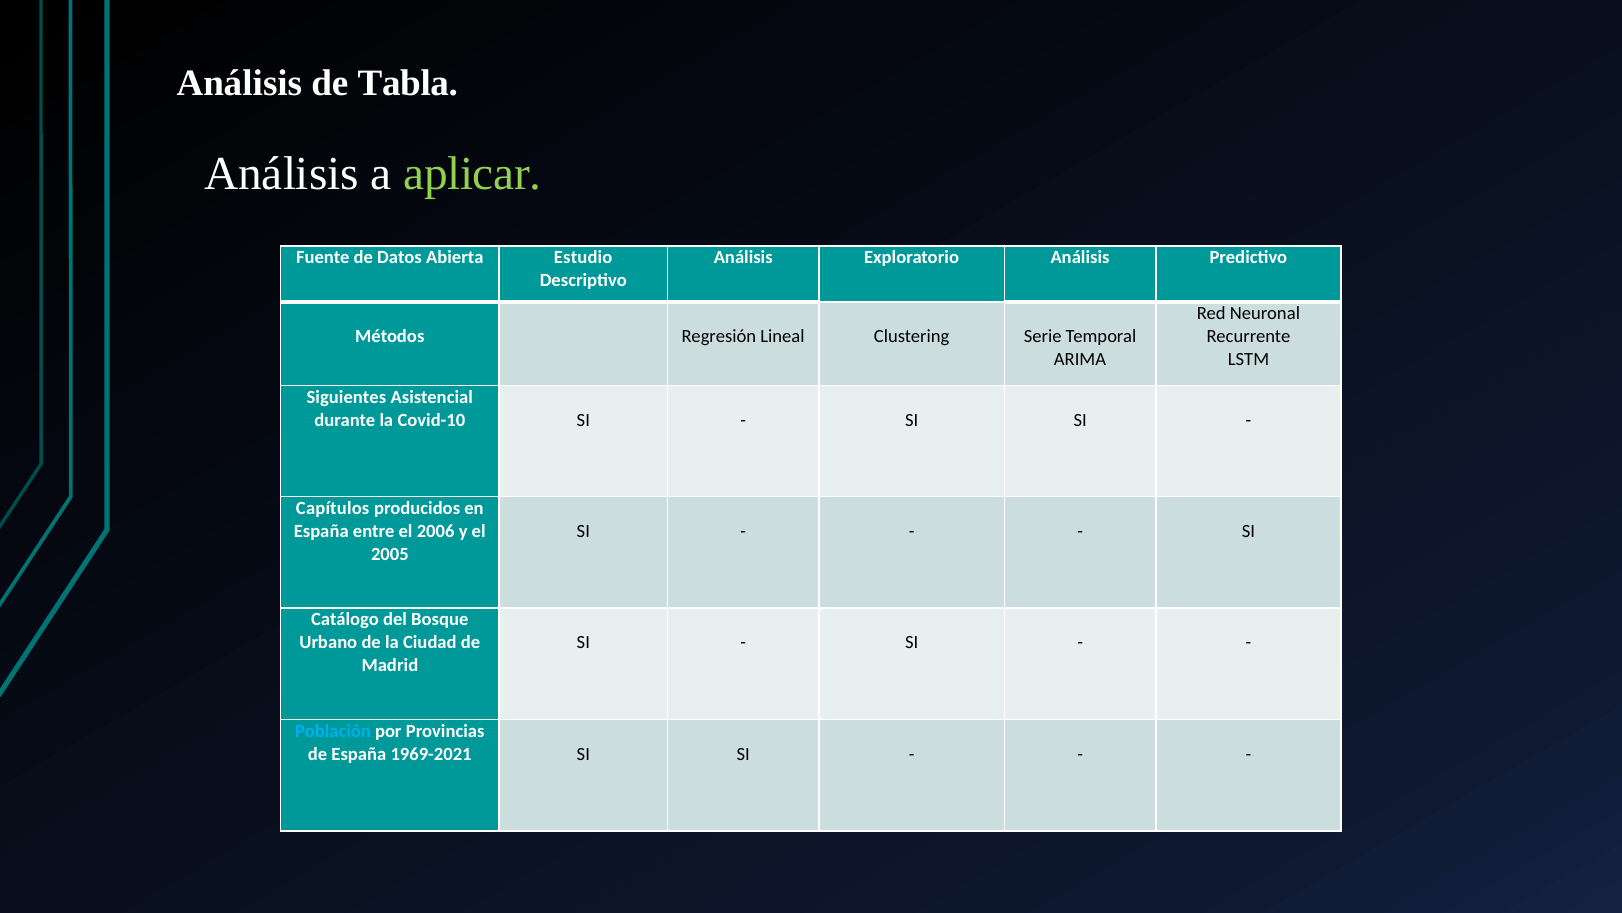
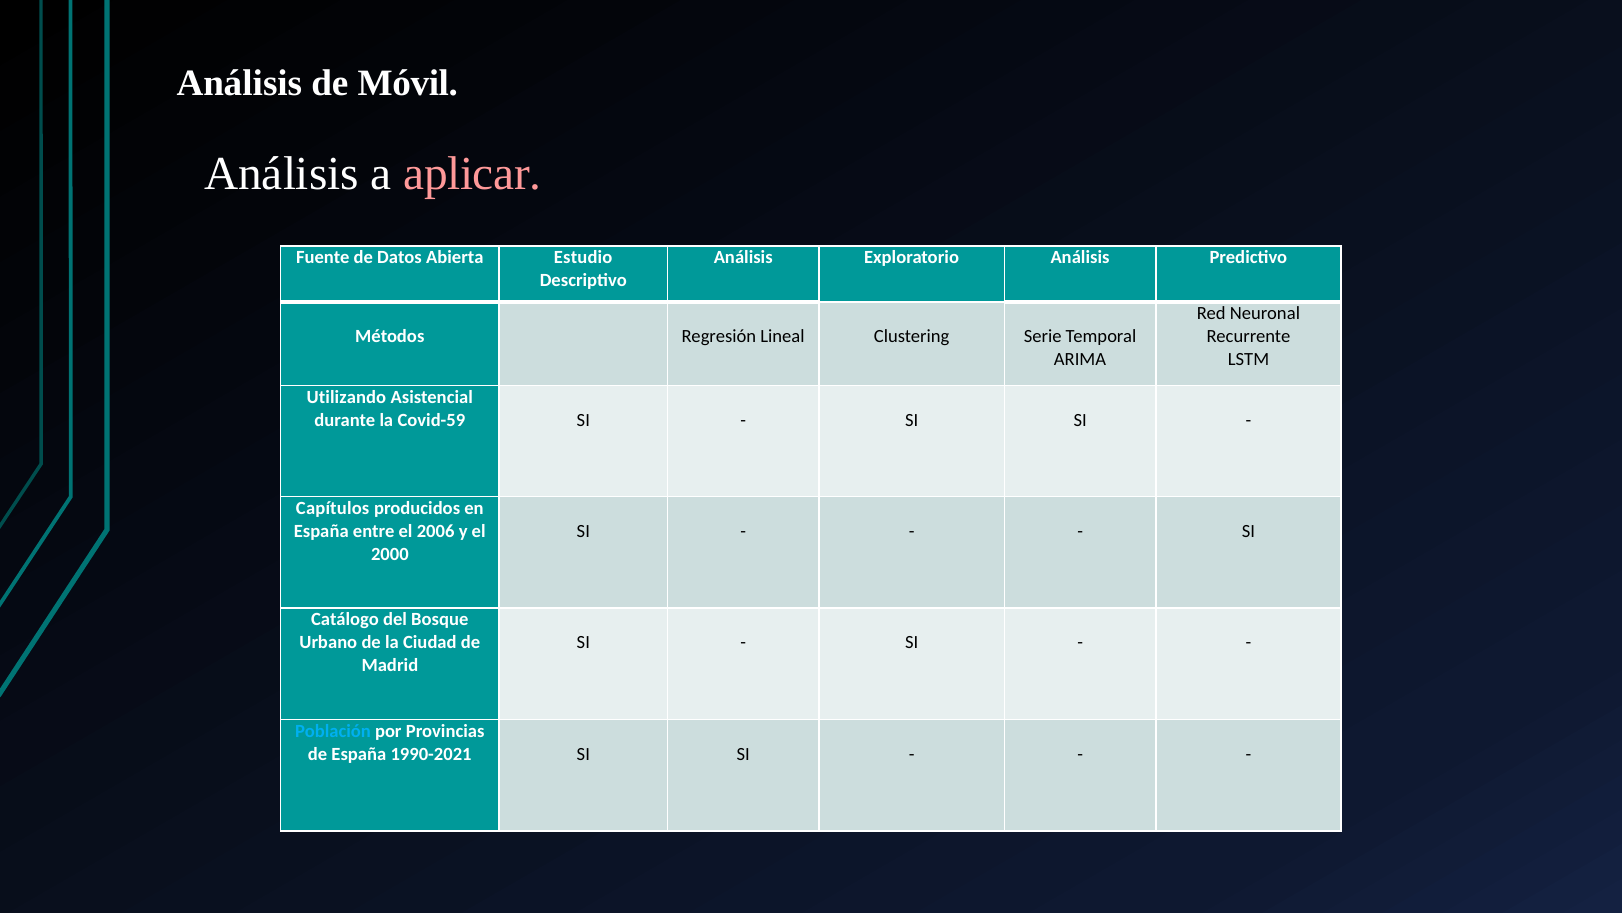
Tabla: Tabla -> Móvil (408, 83)
aplicar colour: light green -> pink (472, 173)
Siguientes: Siguientes -> Utilizando (346, 397)
Covid-10: Covid-10 -> Covid-59 (431, 420)
2005: 2005 -> 2000 (390, 554)
1969-2021: 1969-2021 -> 1990-2021 (431, 754)
